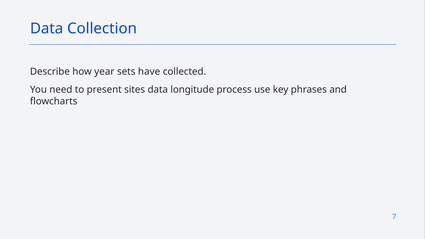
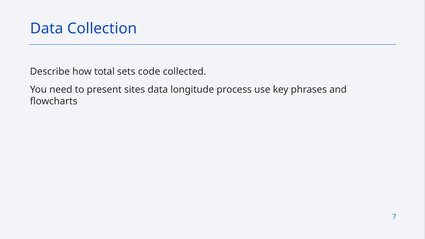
year: year -> total (104, 72)
have: have -> code (149, 72)
